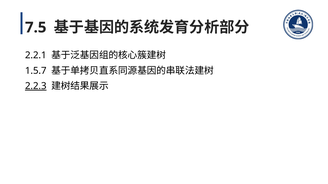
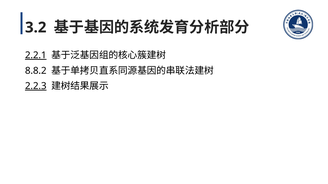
7.5: 7.5 -> 3.2 (36, 28)
2.2.1 underline: none -> present (36, 55)
1.5.7: 1.5.7 -> 8.8.2 (36, 71)
